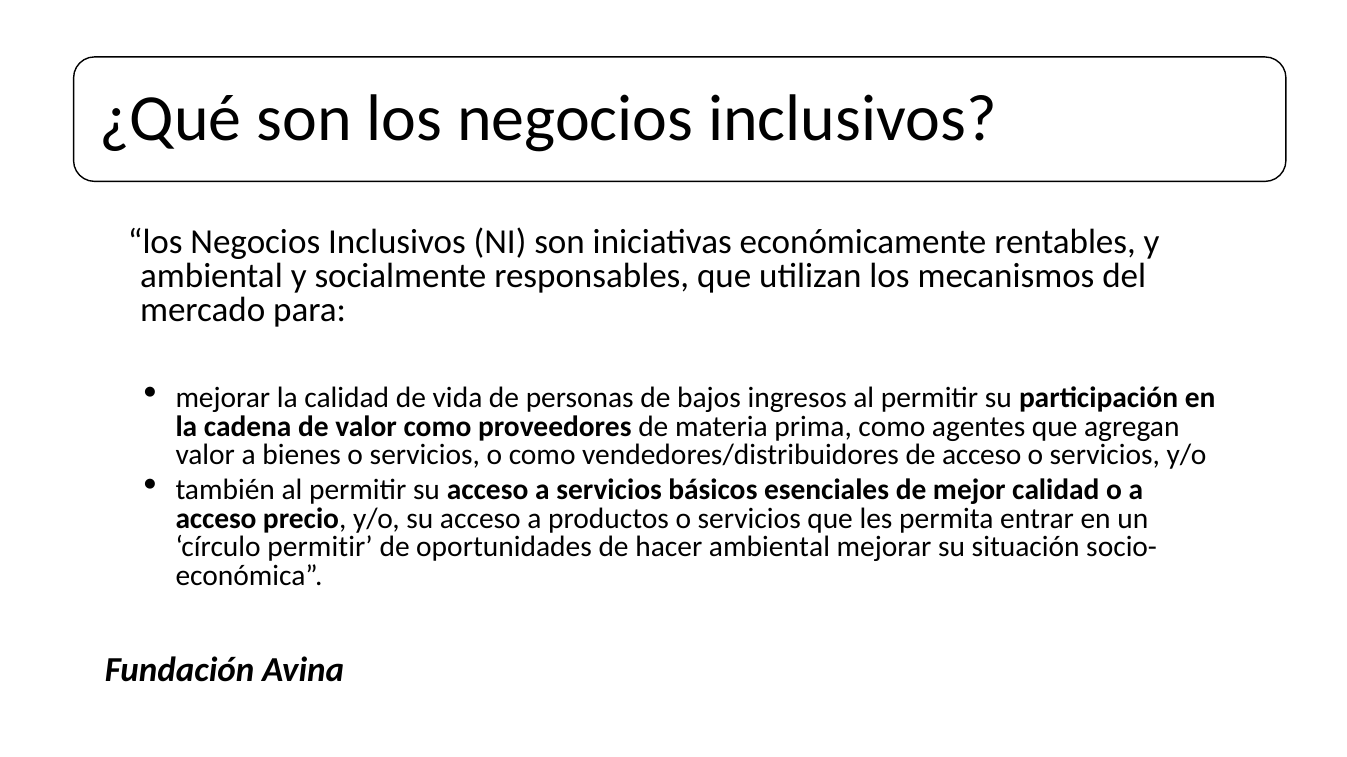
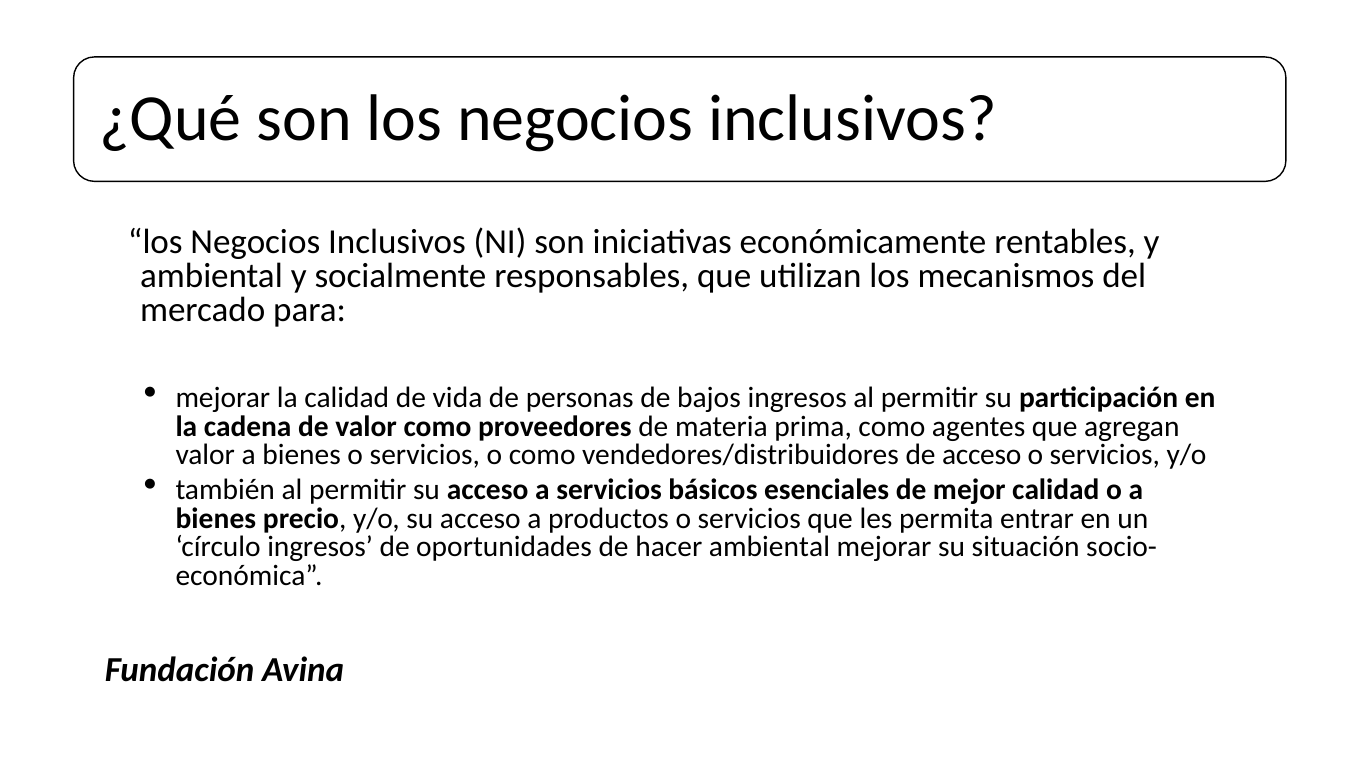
acceso: acceso -> bienes (216, 519)
círculo permitir: permitir -> ingresos (320, 548)
